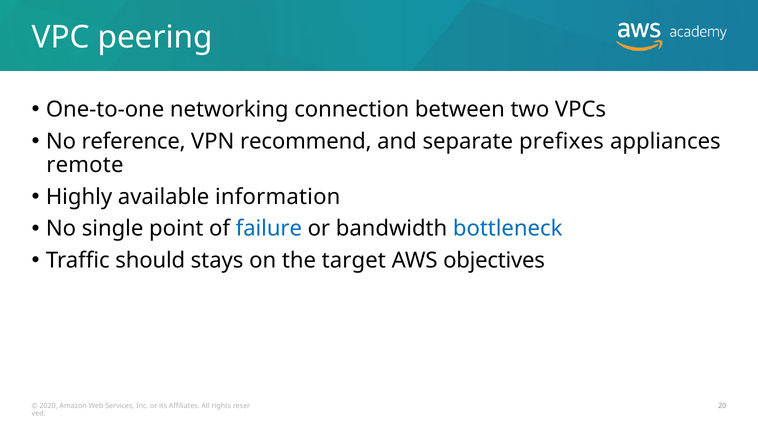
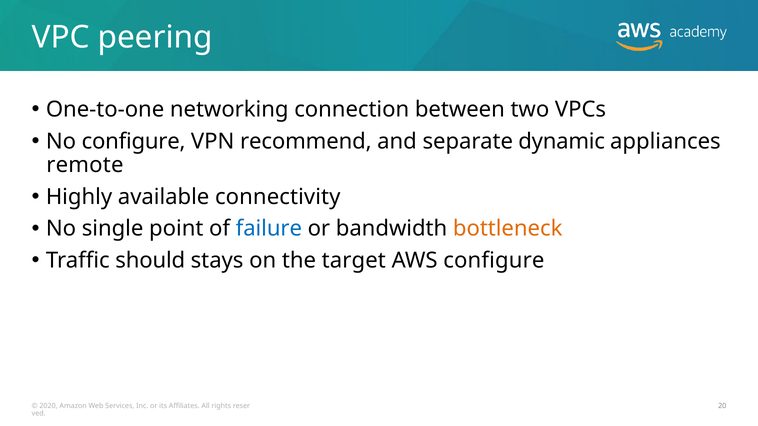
No reference: reference -> configure (134, 141)
prefixes: prefixes -> dynamic (562, 141)
information: information -> connectivity (278, 197)
bottleneck colour: blue -> orange (508, 229)
AWS objectives: objectives -> configure (494, 261)
